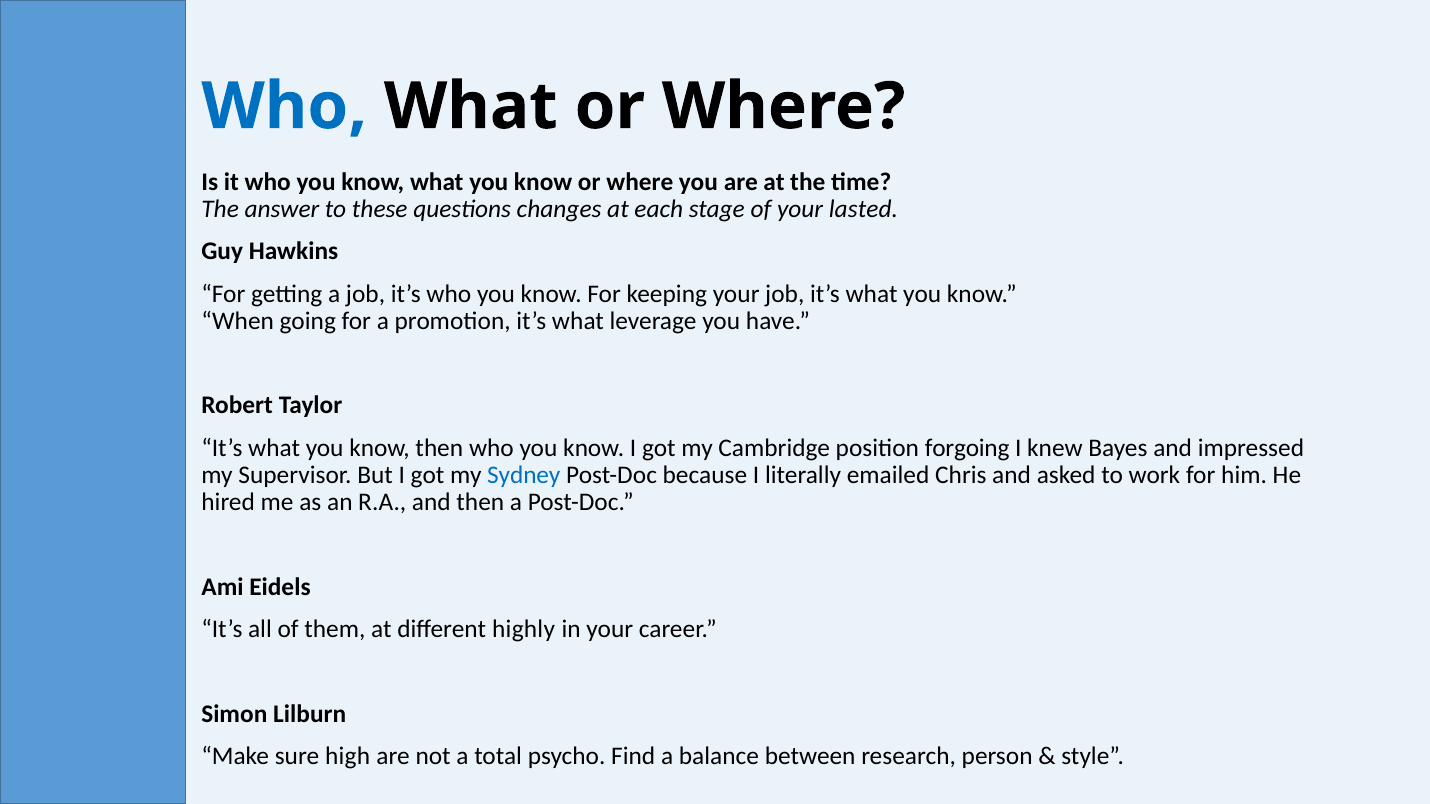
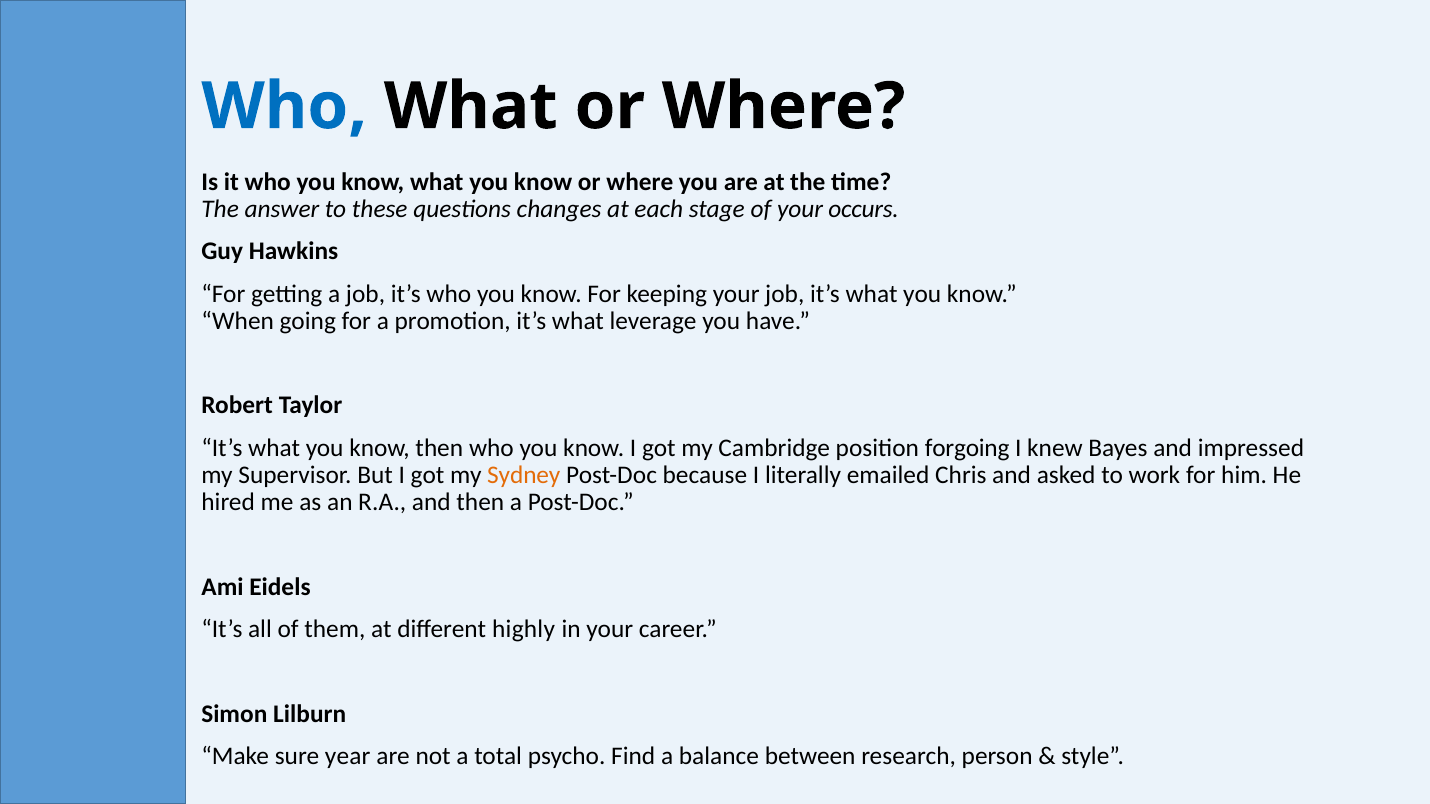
lasted: lasted -> occurs (864, 209)
Sydney colour: blue -> orange (524, 475)
high: high -> year (348, 756)
